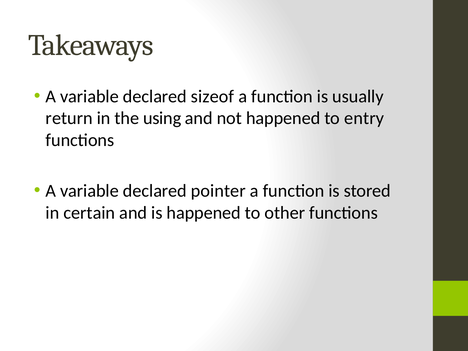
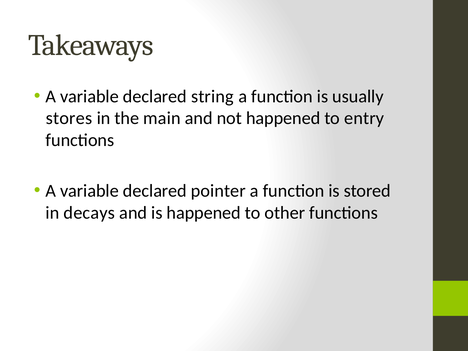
sizeof: sizeof -> string (212, 96)
return: return -> stores (69, 118)
using: using -> main (162, 118)
certain: certain -> decays (89, 213)
